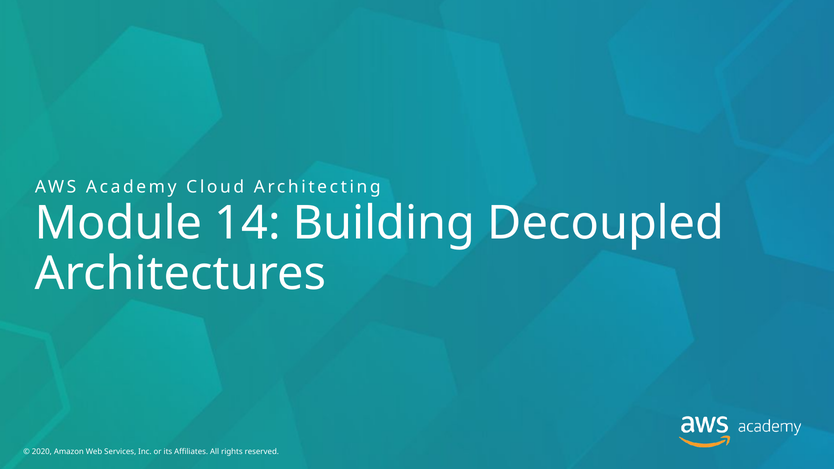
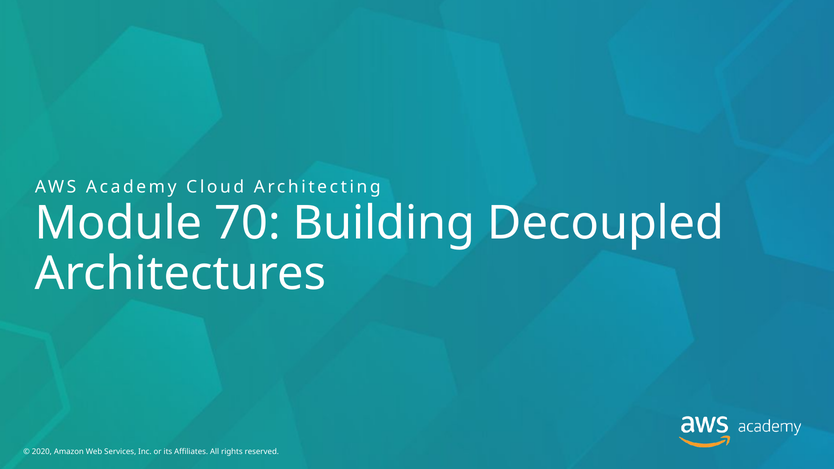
14: 14 -> 70 (248, 223)
